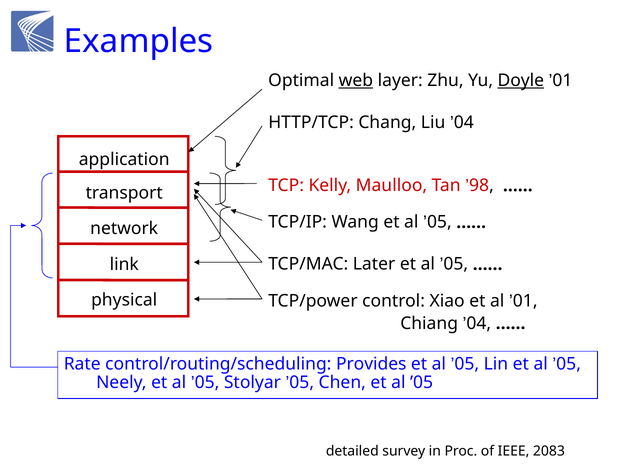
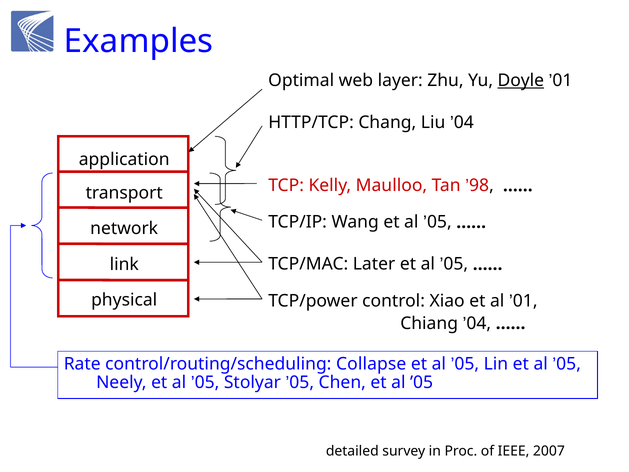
web underline: present -> none (356, 81)
Provides: Provides -> Collapse (371, 364)
2083: 2083 -> 2007 (549, 451)
